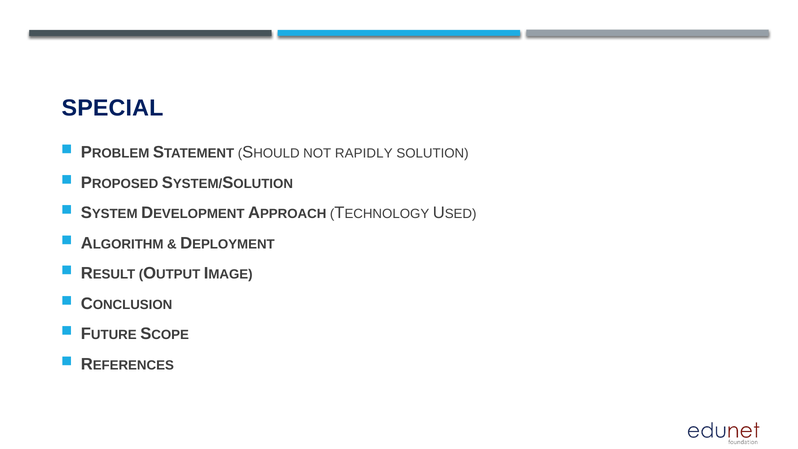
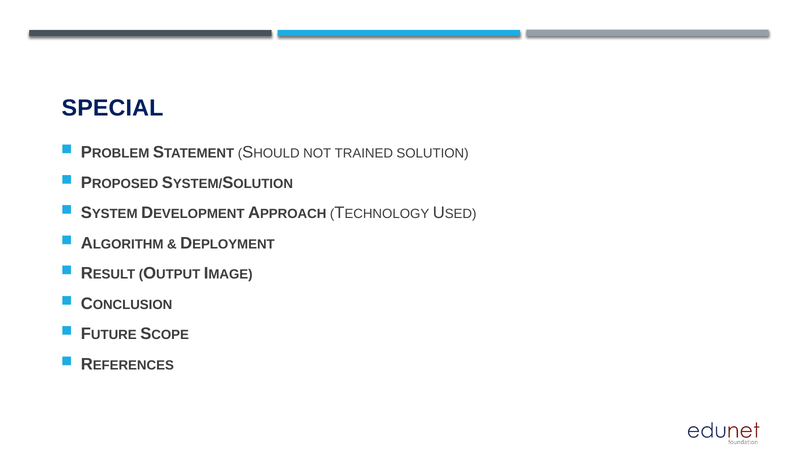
RAPIDLY: RAPIDLY -> TRAINED (364, 153)
